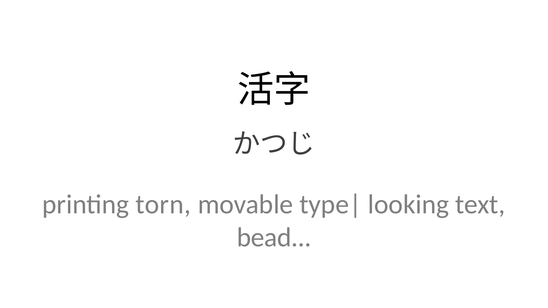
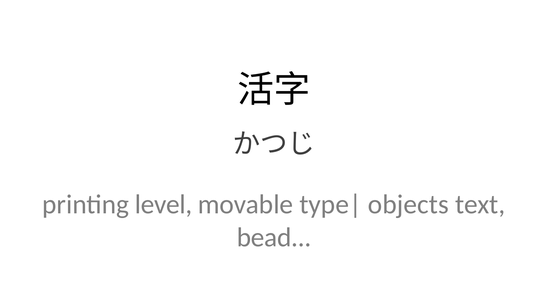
torn: torn -> level (164, 205)
looking: looking -> objects (408, 205)
